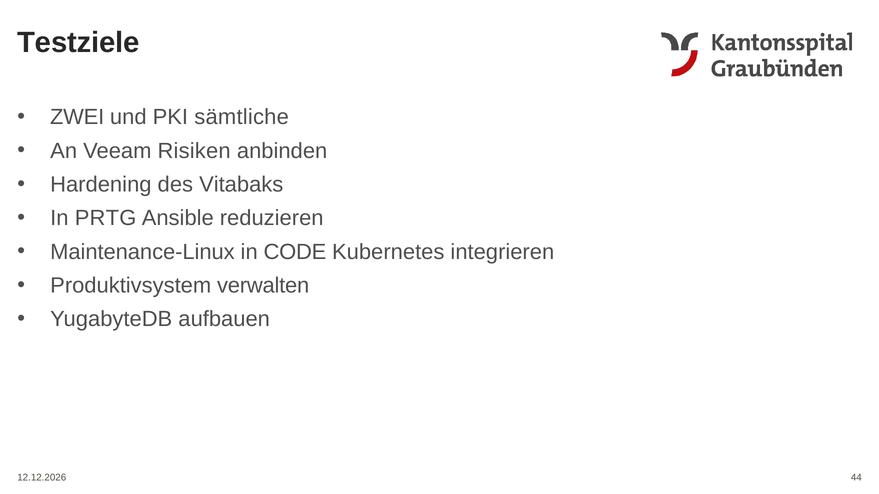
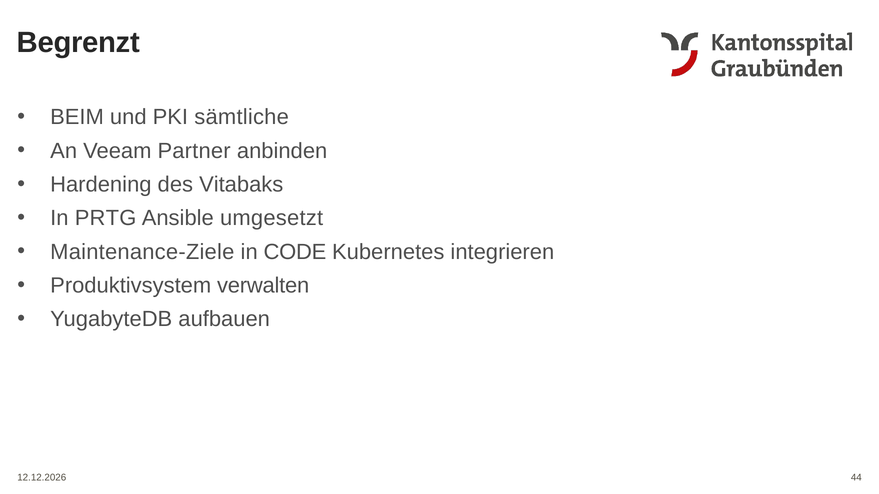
Testziele: Testziele -> Begrenzt (78, 43)
ZWEI: ZWEI -> BEIM (77, 117)
Risiken: Risiken -> Partner (194, 151)
reduzieren: reduzieren -> umgesetzt (272, 218)
Maintenance-Linux: Maintenance-Linux -> Maintenance-Ziele (142, 252)
